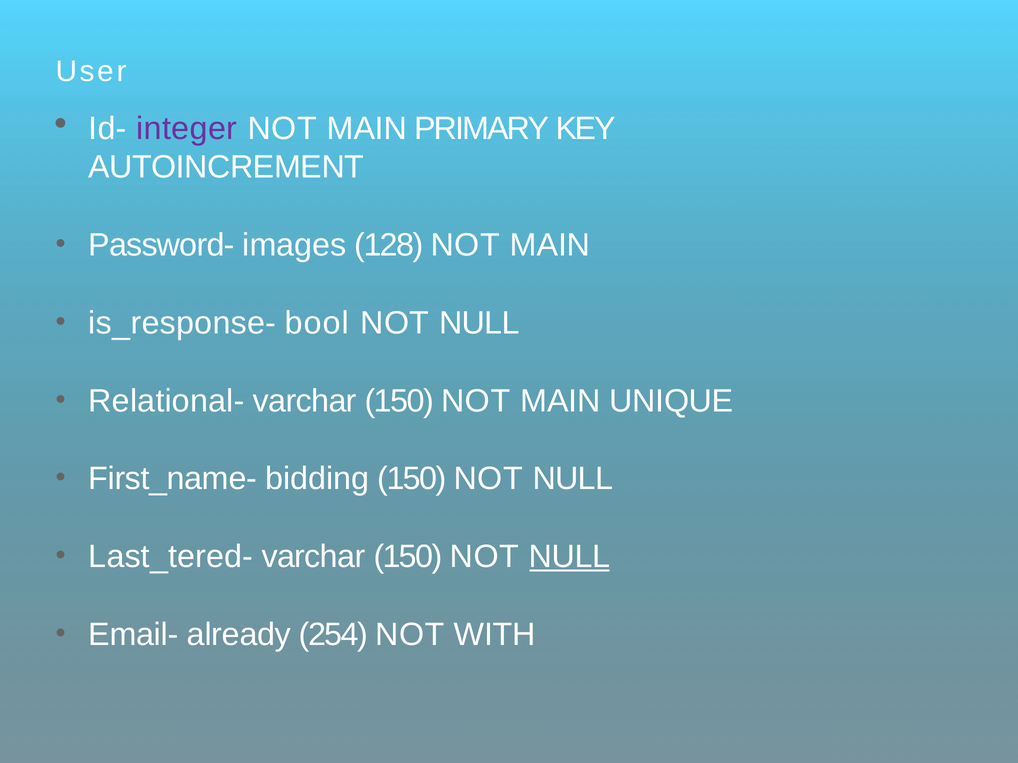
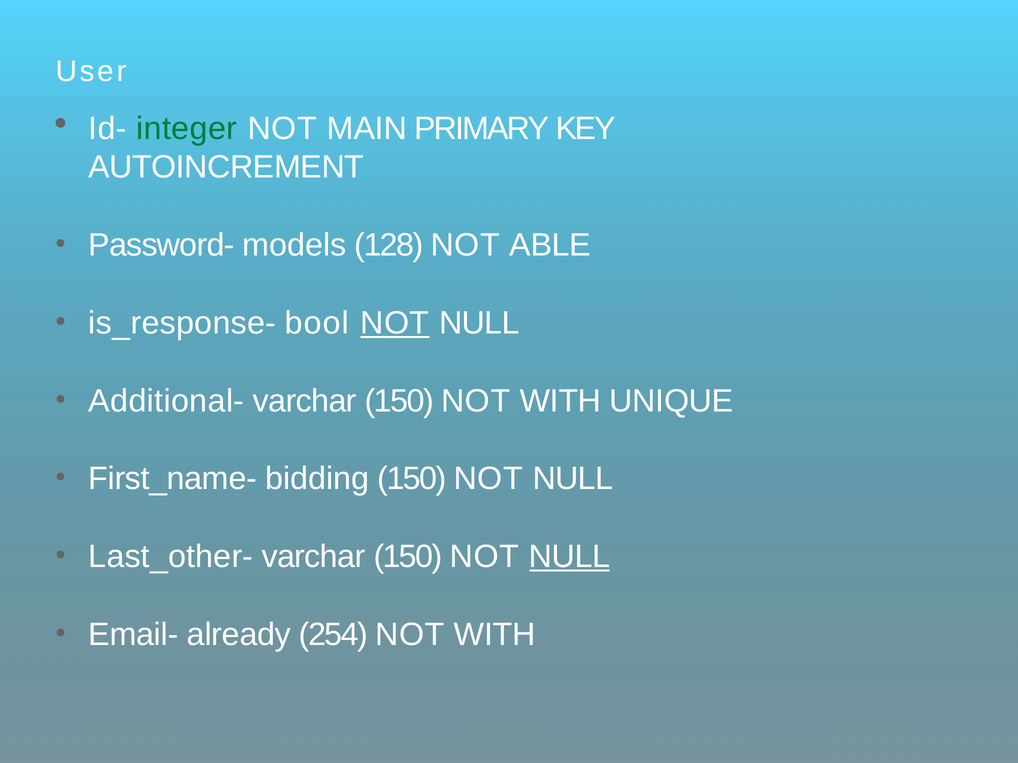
integer colour: purple -> green (187, 129)
images: images -> models (294, 245)
128 NOT MAIN: MAIN -> ABLE (550, 245)
NOT underline: none -> present (395, 323)
Relational-: Relational- -> Additional- (166, 401)
150 NOT MAIN: MAIN -> WITH (561, 401)
Last_tered-: Last_tered- -> Last_other- (171, 557)
